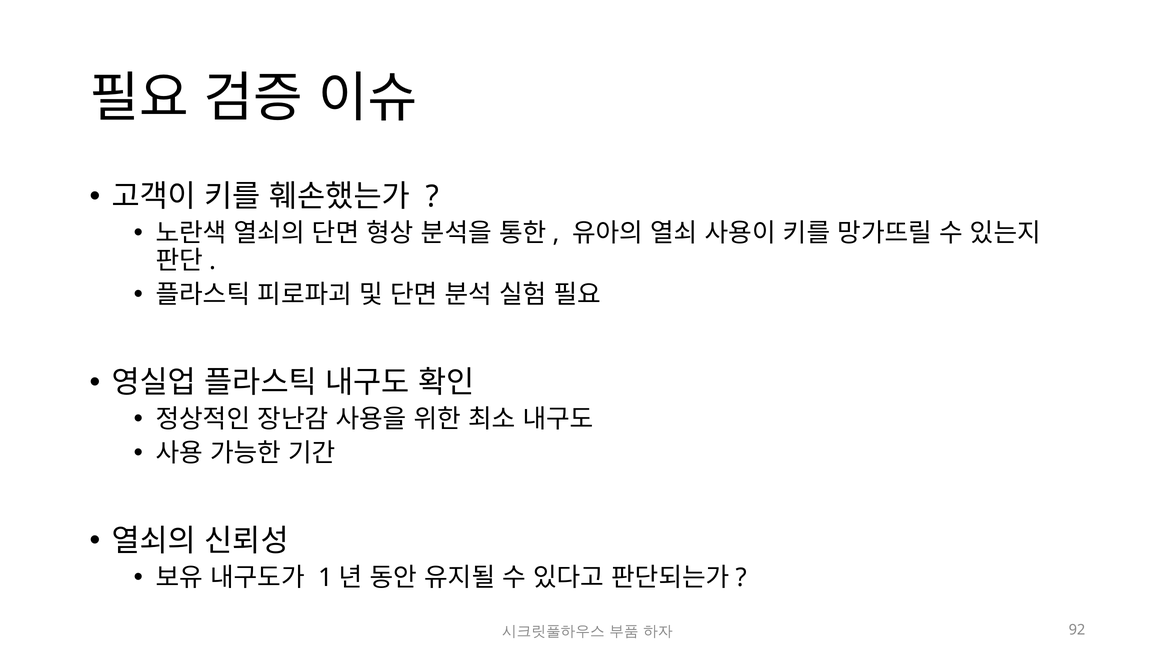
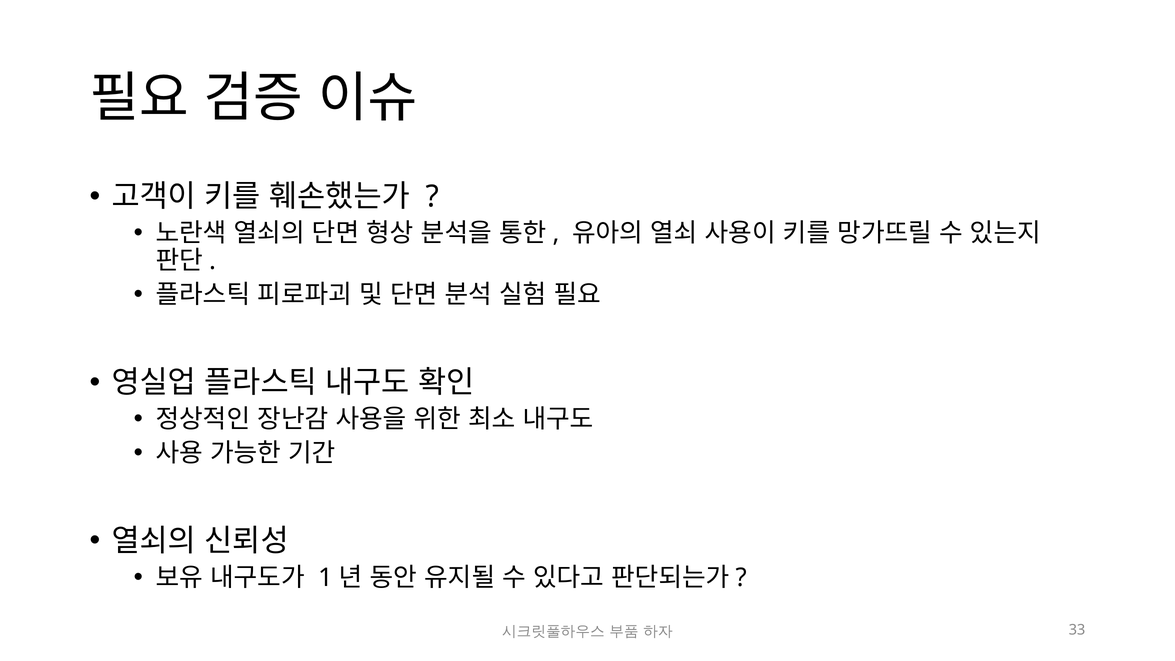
92: 92 -> 33 (1077, 630)
